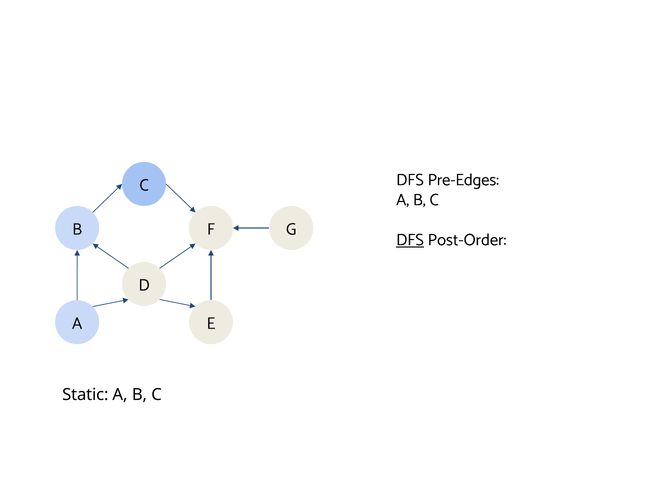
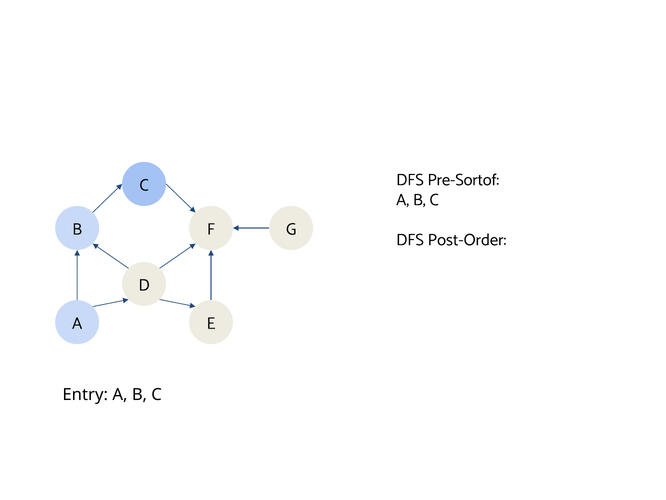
Pre-Edges: Pre-Edges -> Pre-Sortof (463, 180)
DFS underline: present -> none (410, 240)
Static: Static -> Entry (85, 394)
